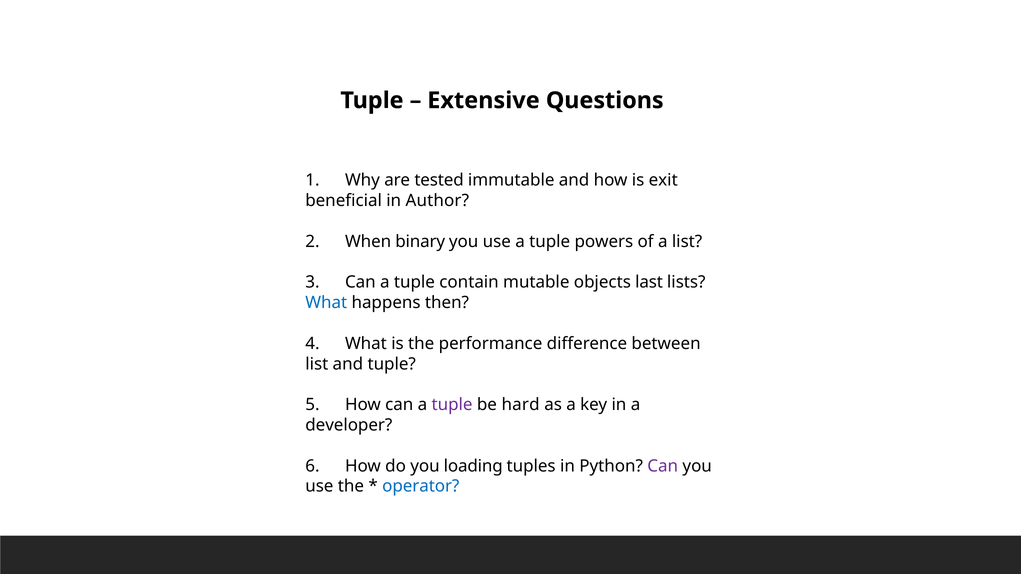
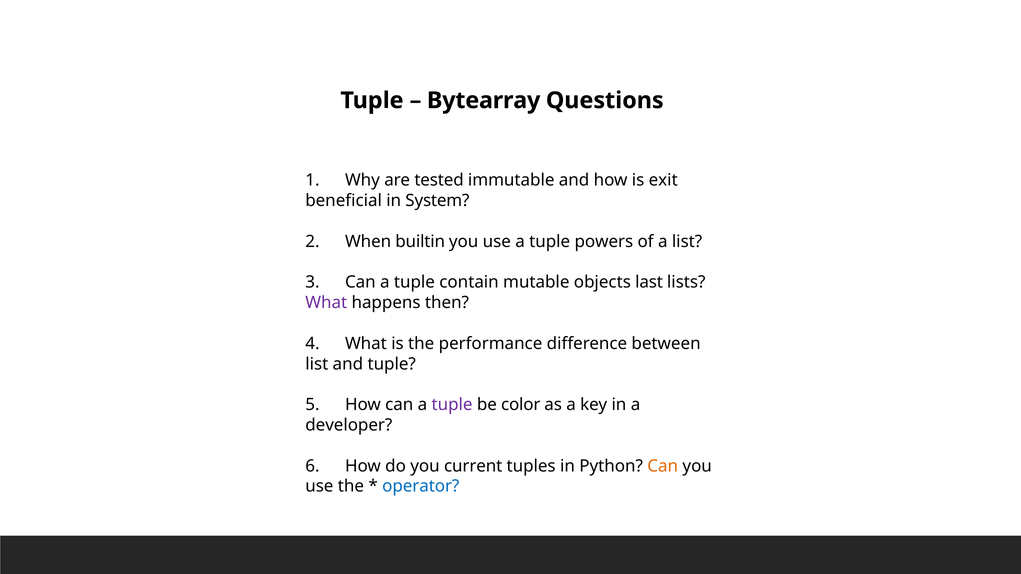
Extensive: Extensive -> Bytearray (484, 100)
Author: Author -> System (437, 201)
binary: binary -> builtin (420, 242)
What colour: blue -> purple (326, 303)
hard: hard -> color (521, 405)
loading: loading -> current (473, 466)
Can colour: purple -> orange (663, 466)
